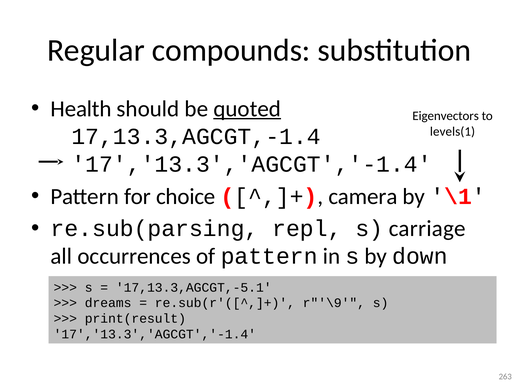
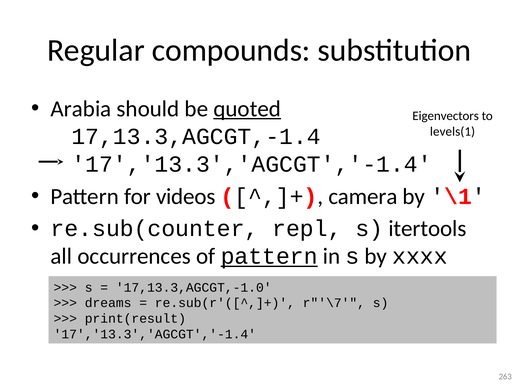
Health: Health -> Arabia (81, 109)
choice: choice -> videos (186, 197)
re.sub(parsing: re.sub(parsing -> re.sub(counter (154, 229)
carriage: carriage -> itertools (427, 229)
pattern underline: none -> present (269, 257)
down: down -> xxxx (420, 257)
17,13.3,AGCGT,-5.1: 17,13.3,AGCGT,-5.1 -> 17,13.3,AGCGT,-1.0 (194, 288)
r"'\9: r"'\9 -> r"'\7 (334, 303)
